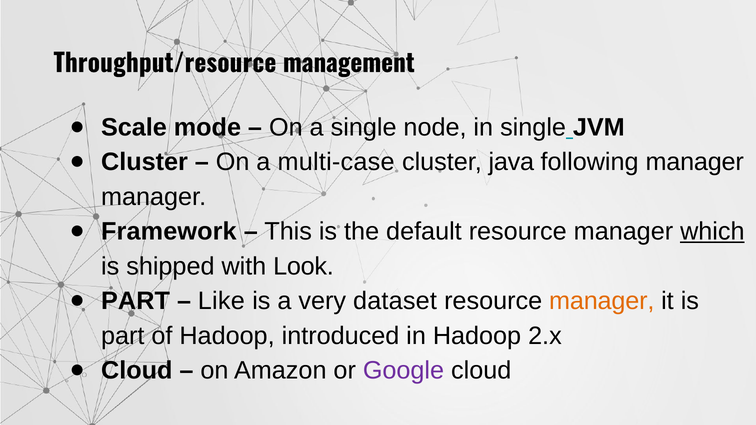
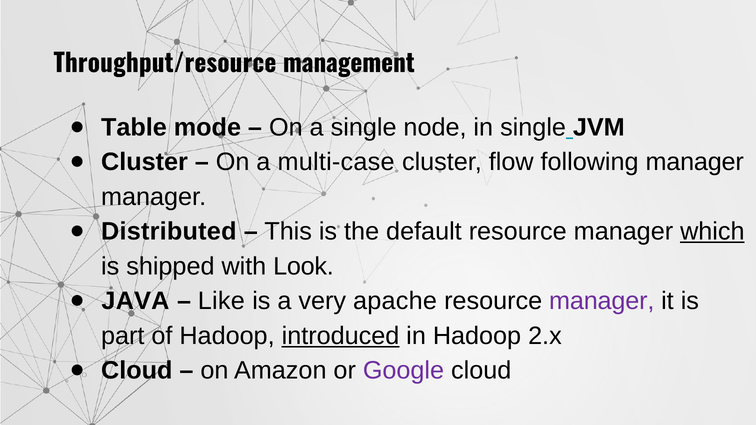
Scale: Scale -> Table (134, 127)
java: java -> flow (511, 162)
Framework: Framework -> Distributed (169, 232)
PART: PART -> JAVA (135, 301)
dataset: dataset -> apache (395, 301)
manager colour: orange -> purple (602, 301)
introduced underline: none -> present (341, 336)
